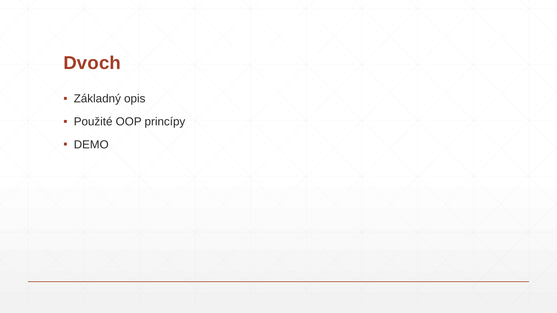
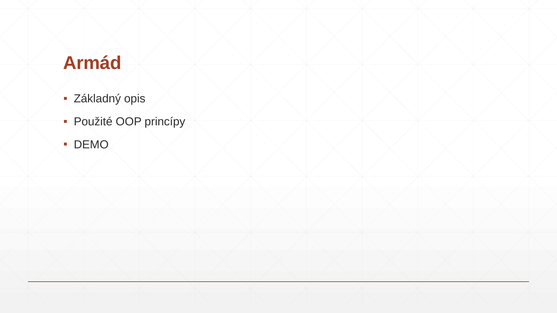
Dvoch: Dvoch -> Armád (92, 63)
